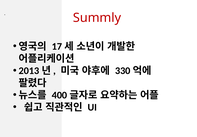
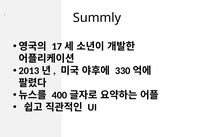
Summly colour: red -> black (97, 18)
